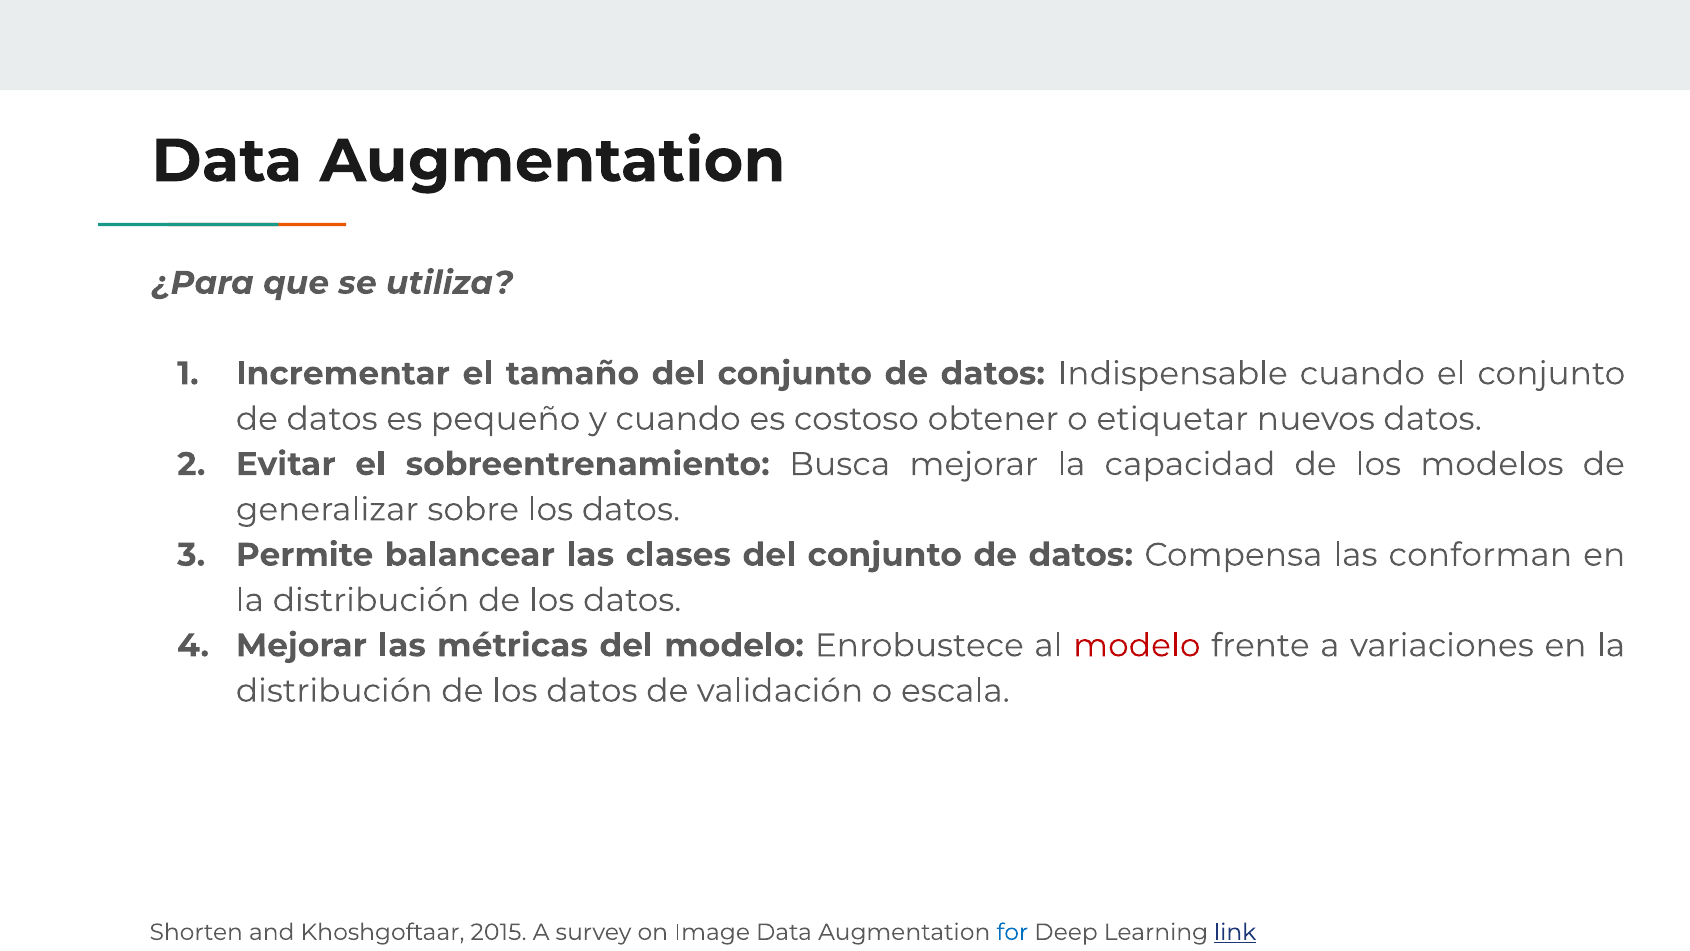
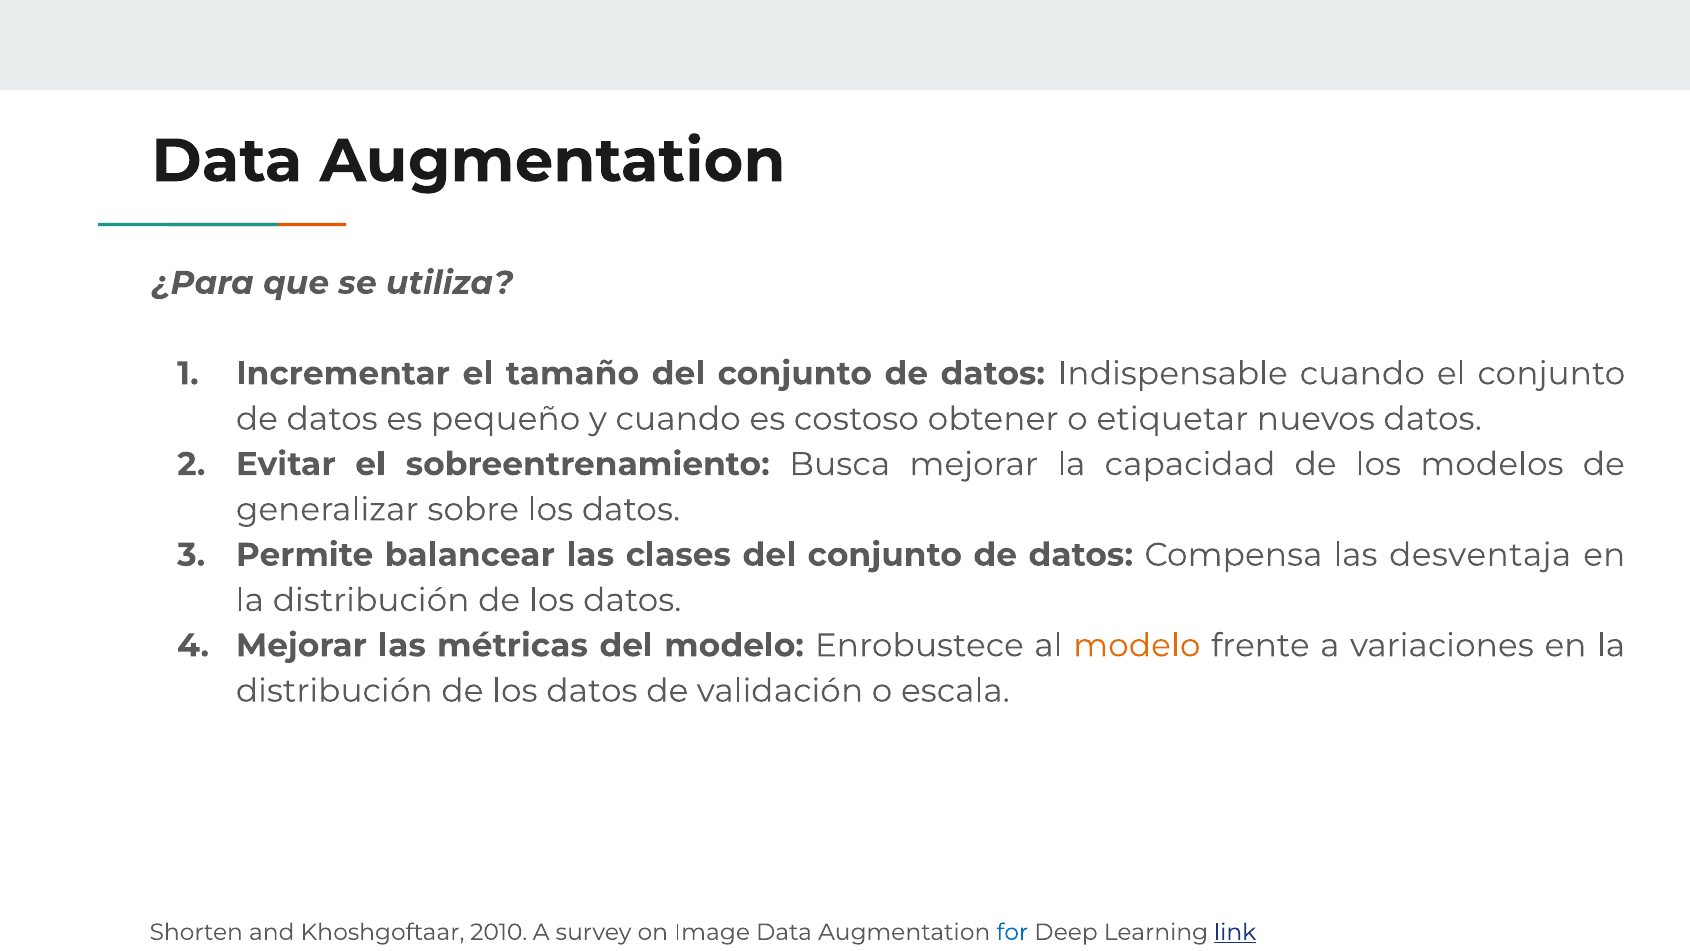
conforman: conforman -> desventaja (1480, 555)
modelo colour: red -> orange (1137, 645)
2015: 2015 -> 2010 (499, 932)
